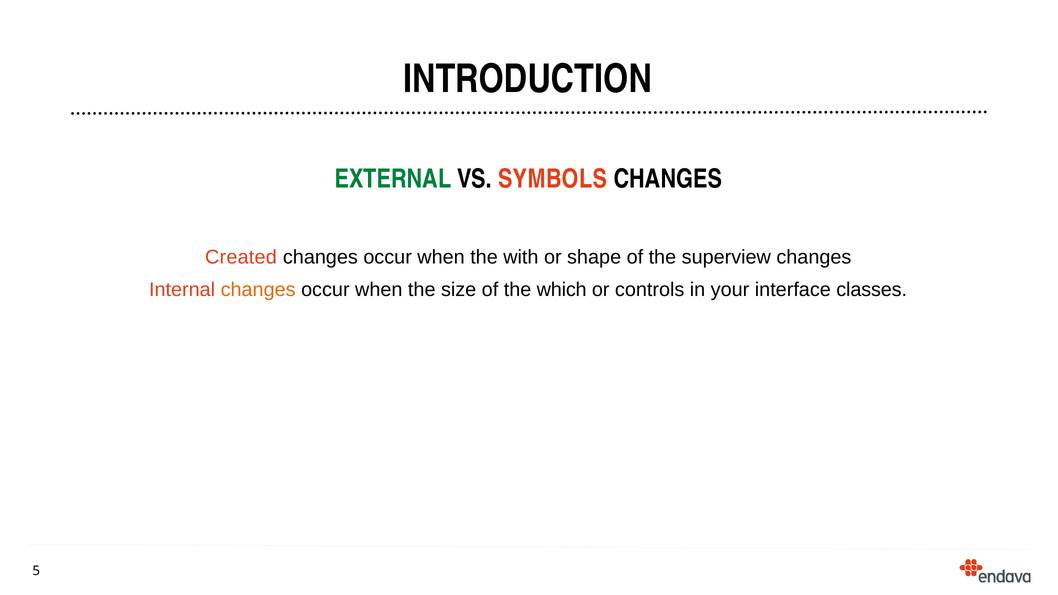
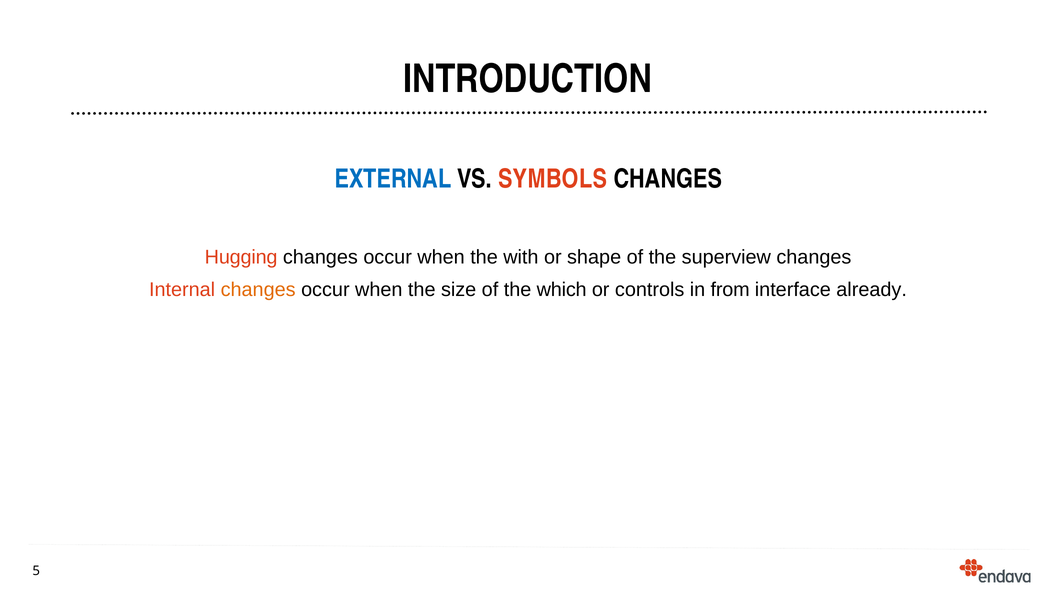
EXTERNAL colour: green -> blue (393, 179)
Created: Created -> Hugging (241, 257)
your: your -> from (730, 290)
classes: classes -> already (872, 290)
